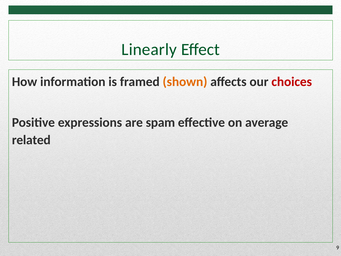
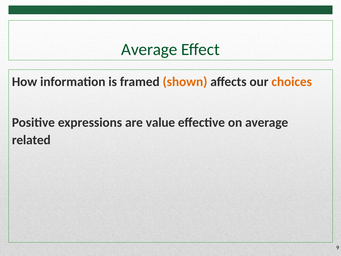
Linearly: Linearly -> Average (149, 49)
choices colour: red -> orange (292, 82)
spam: spam -> value (160, 122)
